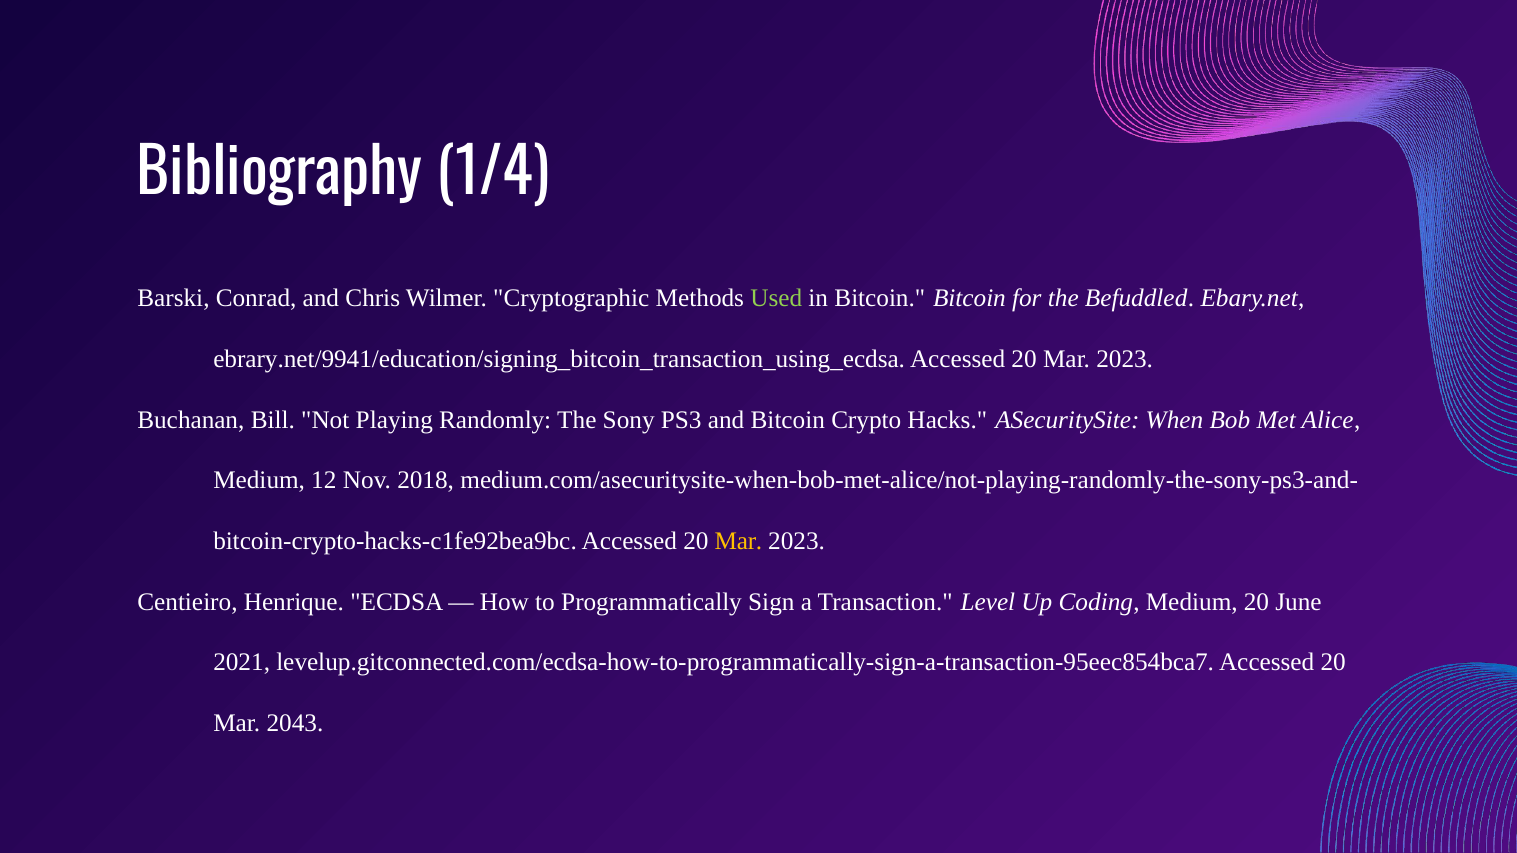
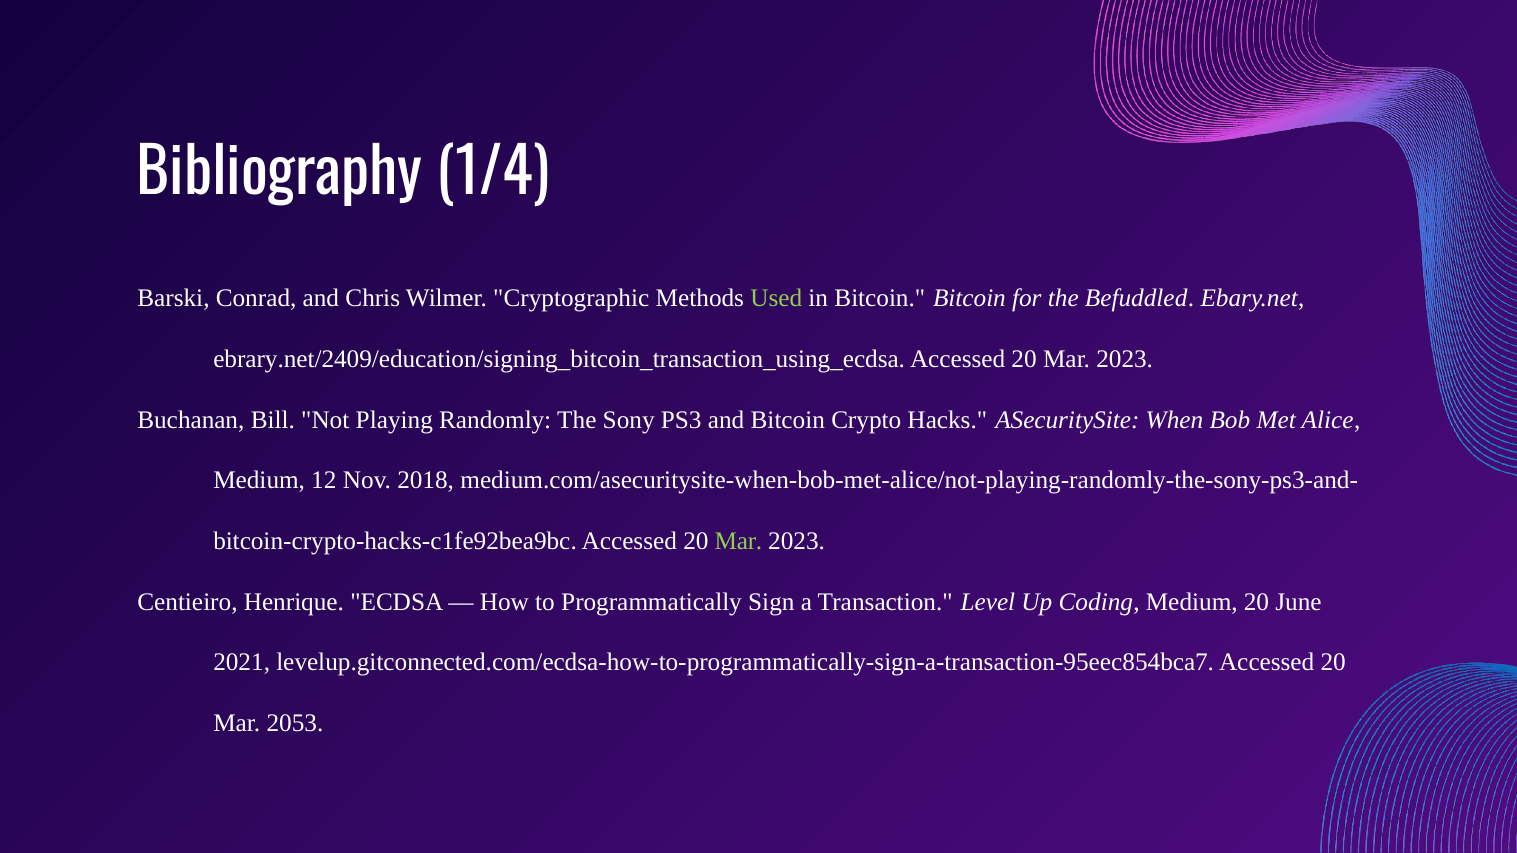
ebrary.net/9941/education/signing_bitcoin_transaction_using_ecdsa: ebrary.net/9941/education/signing_bitcoin_transaction_using_ecdsa -> ebrary.net/2409/education/signing_bitcoin_transaction_using_ecdsa (559, 359)
Mar colour: yellow -> light green (738, 541)
2043: 2043 -> 2053 (295, 723)
